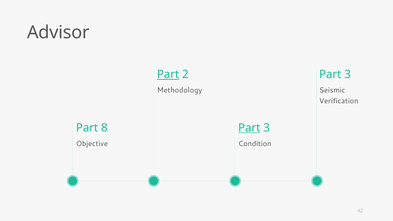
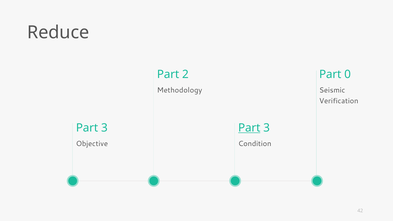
Advisor: Advisor -> Reduce (58, 32)
Part underline: present -> none (168, 74)
3: 3 -> 0 (348, 74)
8: 8 -> 3 (104, 128)
